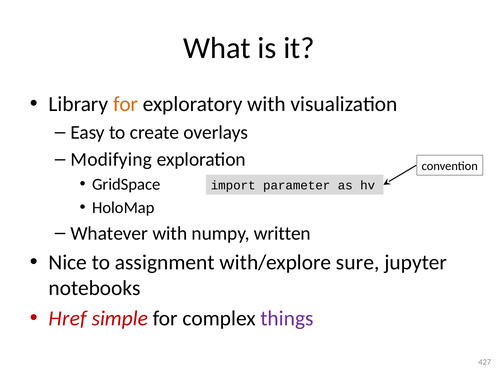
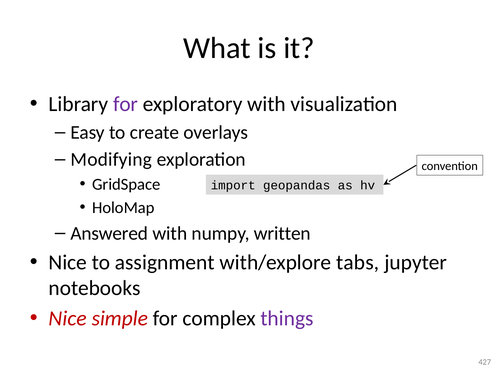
for colour: orange -> purple (126, 104)
parameter: parameter -> geopandas (297, 185)
Whatever: Whatever -> Answered (109, 233)
sure: sure -> tabs (358, 262)
Href: Href -> Nice (68, 318)
